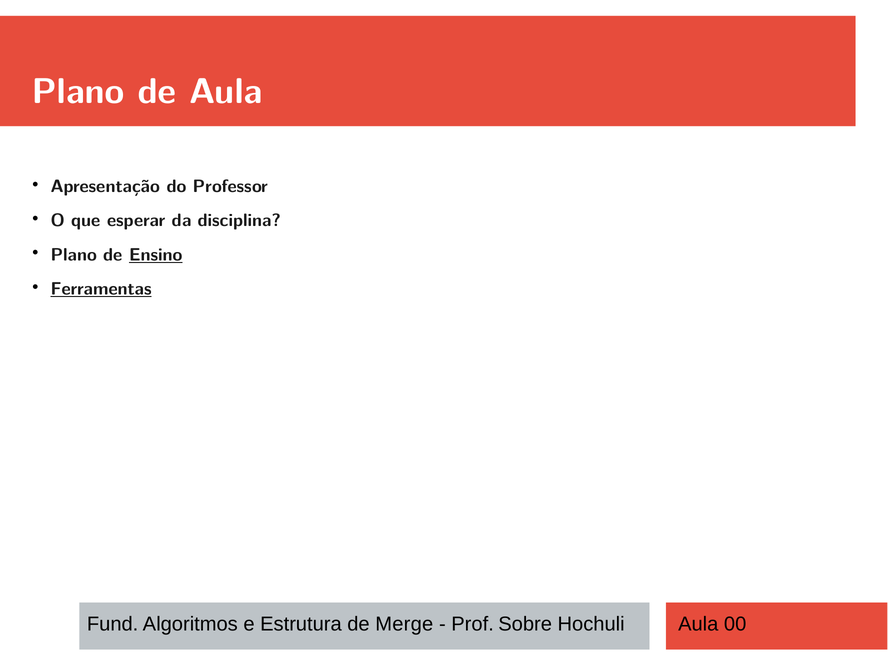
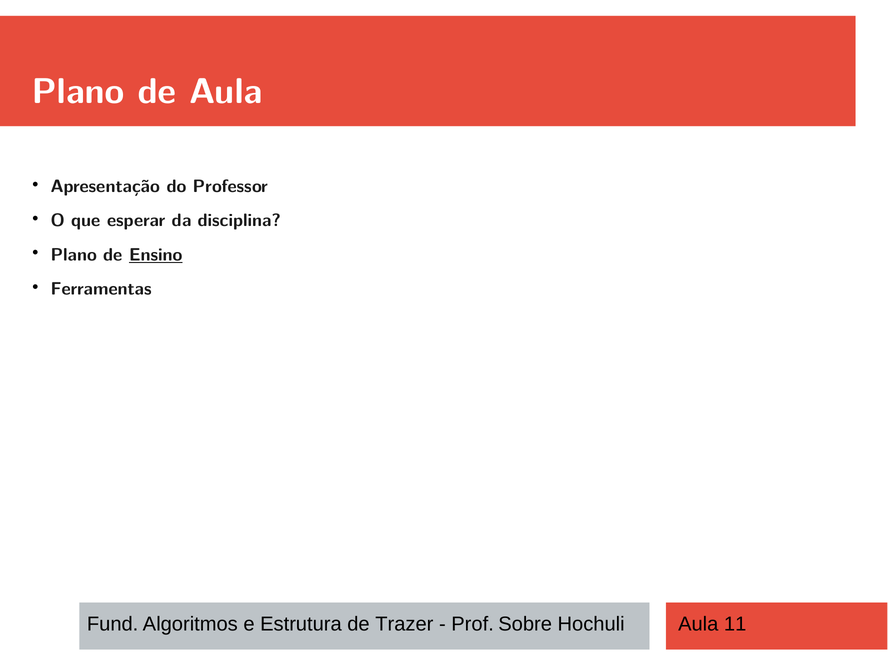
Ferramentas underline: present -> none (101, 289)
Merge: Merge -> Trazer (404, 624)
00: 00 -> 11 (735, 624)
